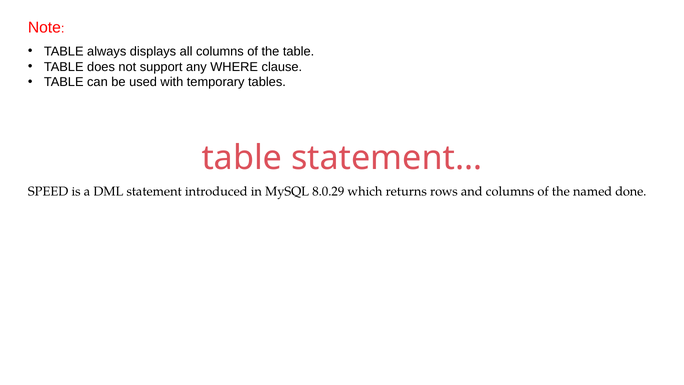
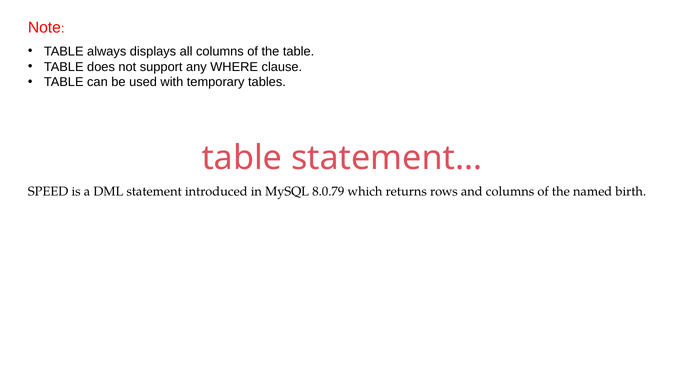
8.0.29: 8.0.29 -> 8.0.79 (328, 191)
done: done -> birth (631, 191)
